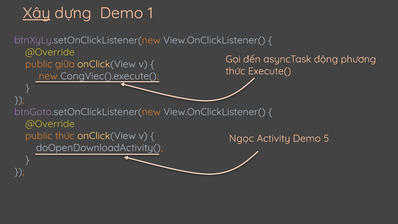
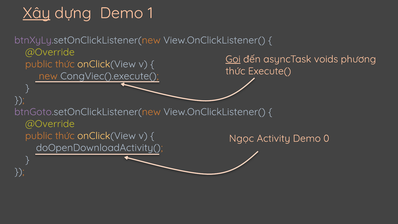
Gọi underline: none -> present (233, 59)
động: động -> voids (326, 59)
giữa: giữa -> thức (65, 64)
5: 5 -> 0 (326, 138)
